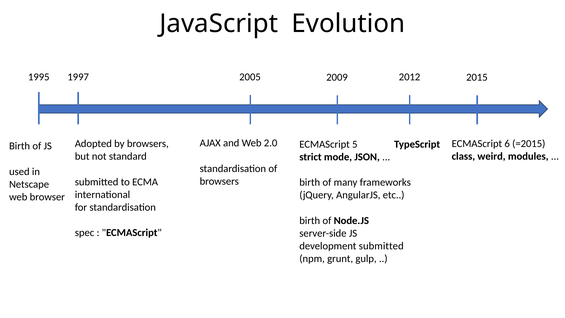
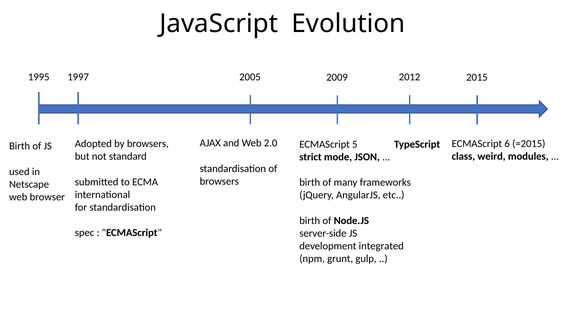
development submitted: submitted -> integrated (381, 246)
